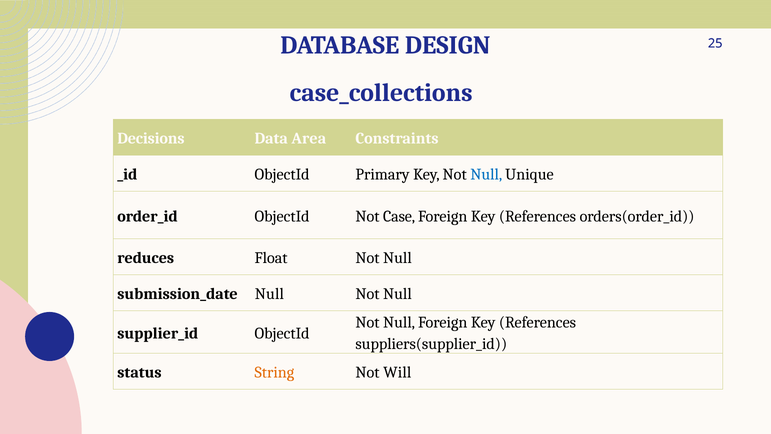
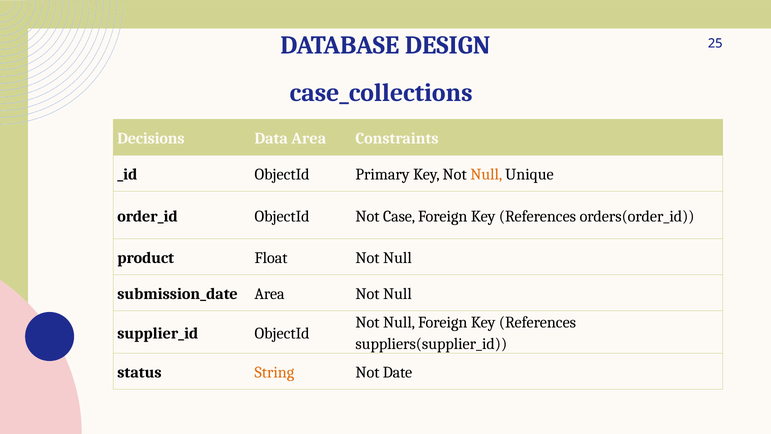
Null colour: blue -> orange (486, 174)
reduces: reduces -> product (146, 258)
Null: Null -> Area (270, 294)
Will: Will -> Date (397, 372)
